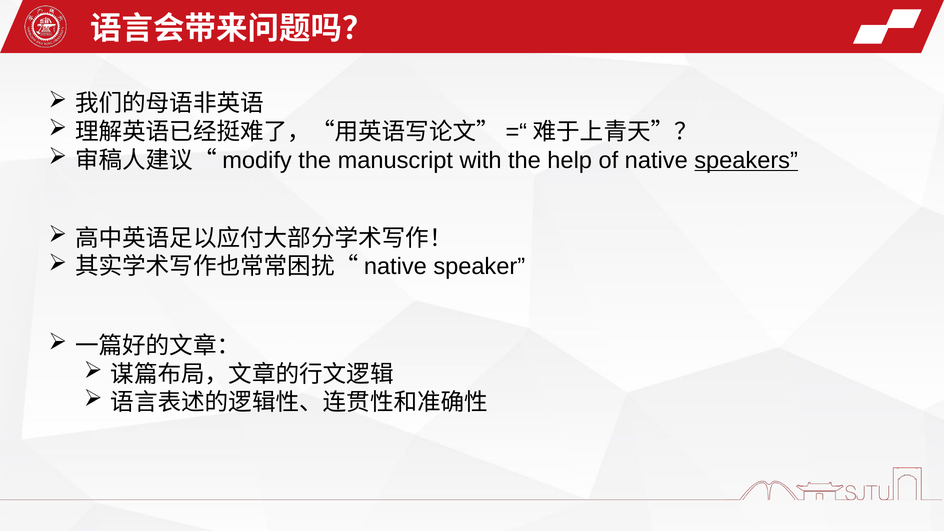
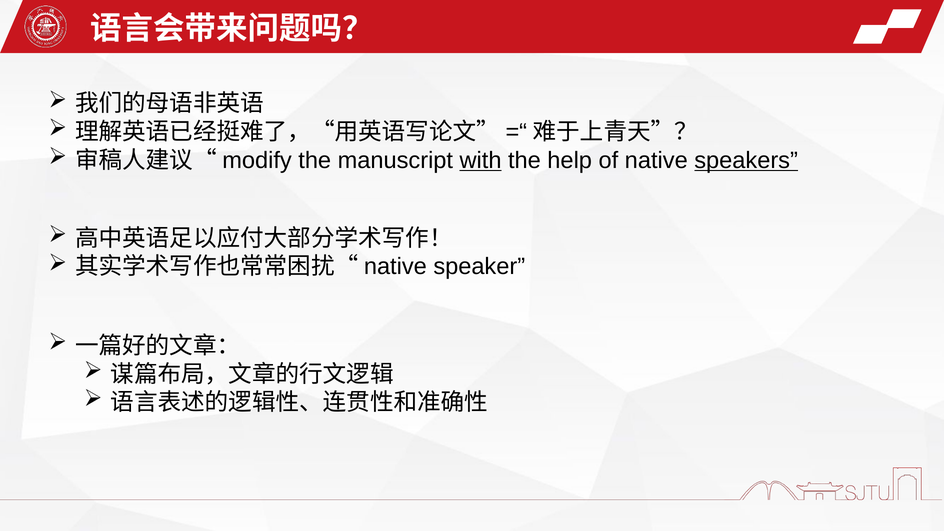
with underline: none -> present (481, 160)
